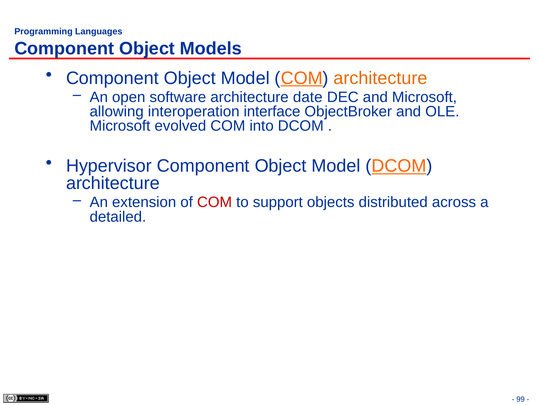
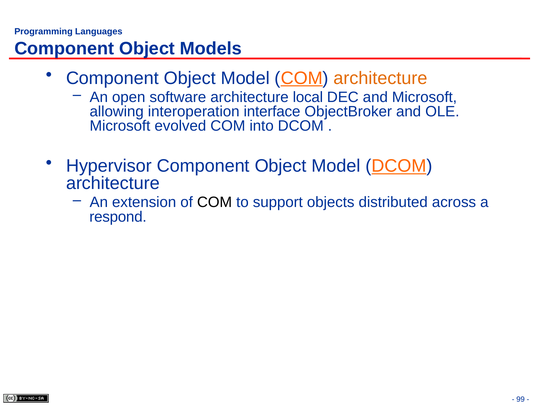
date: date -> local (308, 97)
COM colour: red -> black (215, 202)
detailed: detailed -> respond (118, 216)
